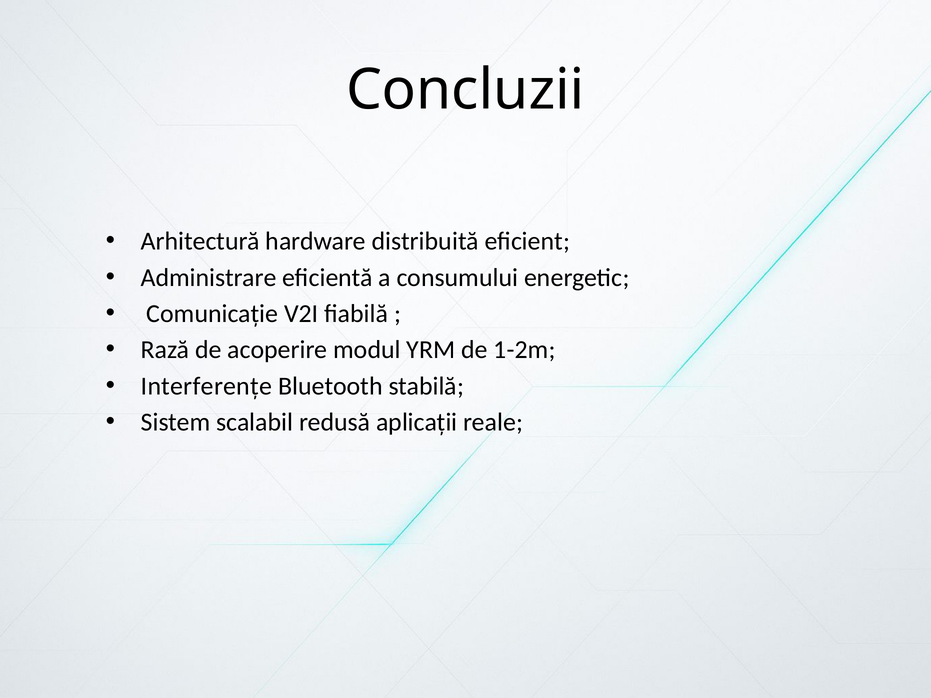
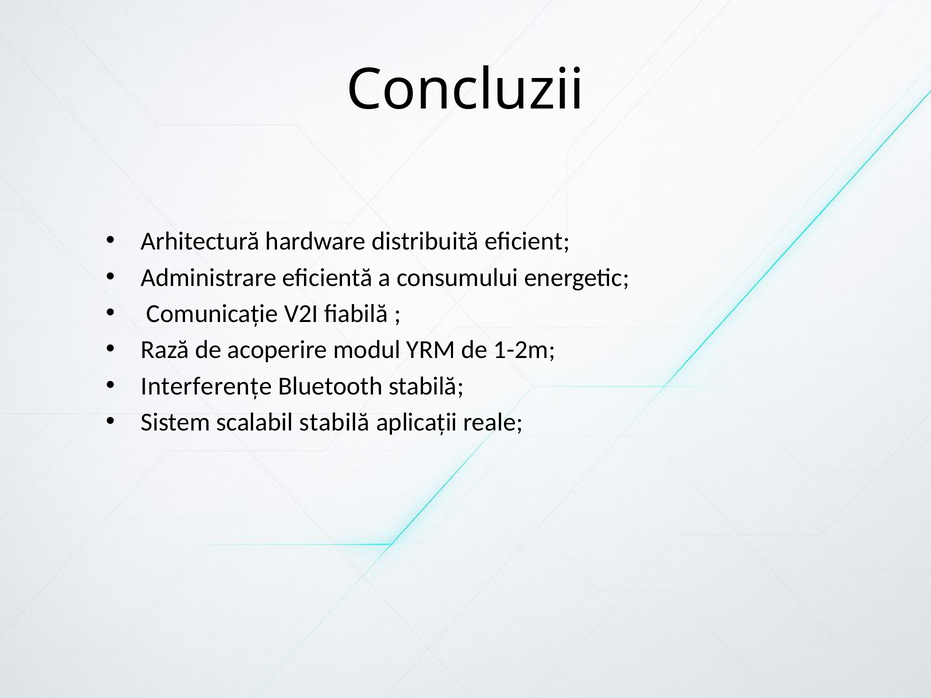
scalabil redusă: redusă -> stabilă (335, 422)
